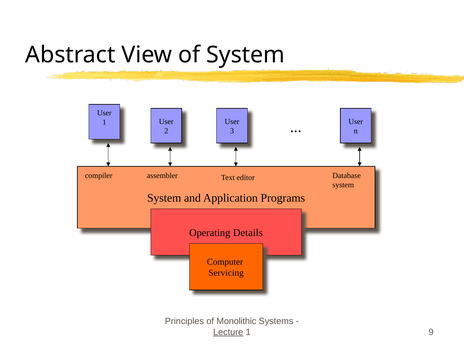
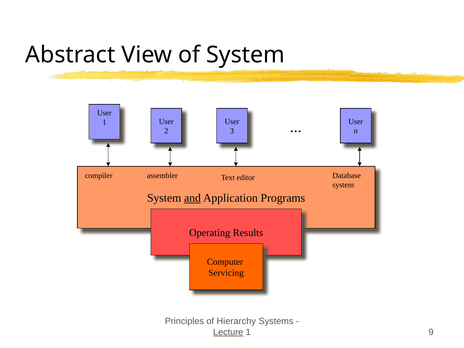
and underline: none -> present (192, 198)
Details: Details -> Results (248, 233)
Monolithic: Monolithic -> Hierarchy (236, 321)
